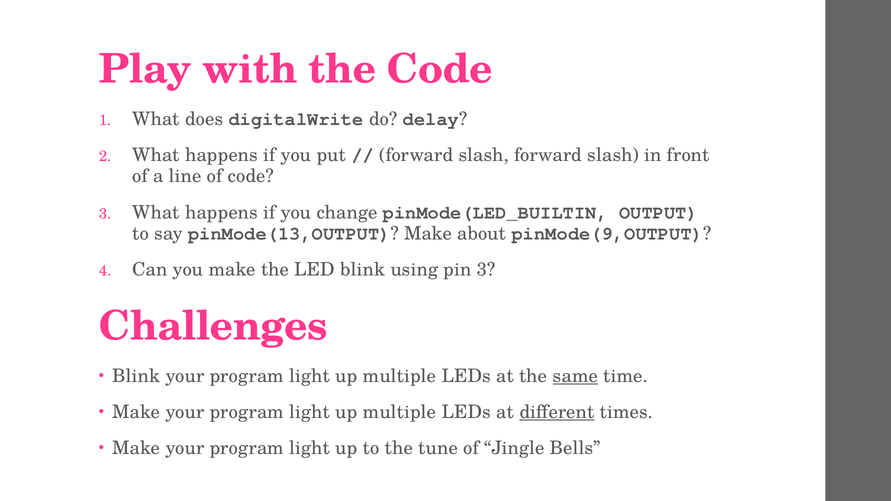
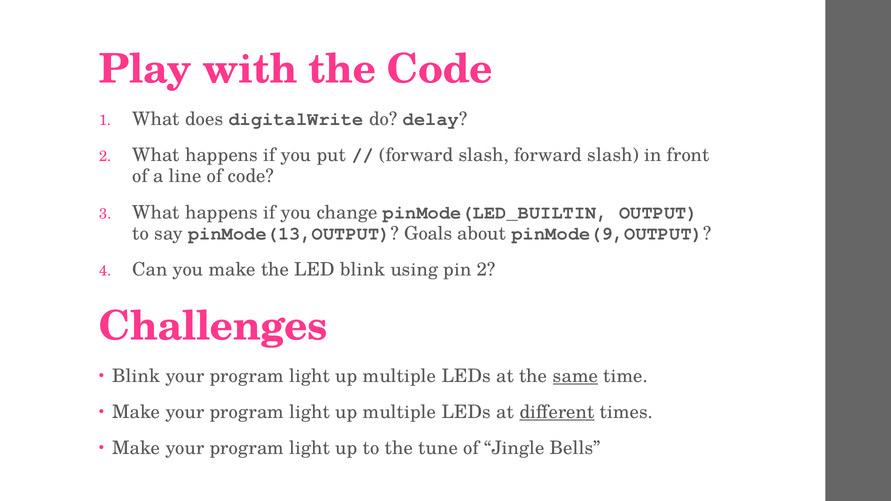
pinMode(13,OUTPUT Make: Make -> Goals (428, 234)
pin 3: 3 -> 2 (486, 270)
